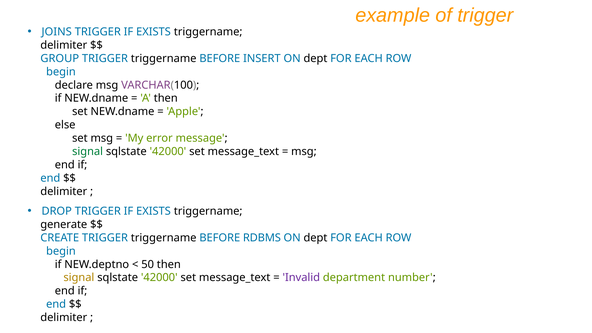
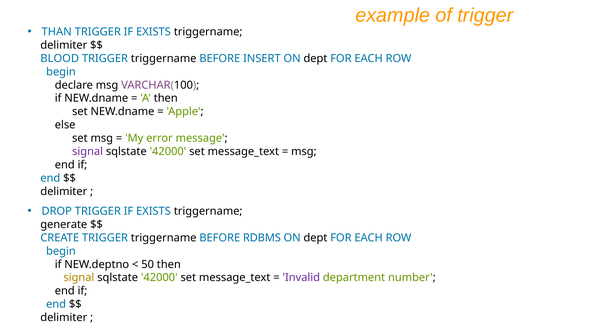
JOINS: JOINS -> THAN (57, 32)
GROUP: GROUP -> BLOOD (60, 58)
signal colour: green -> purple (88, 152)
